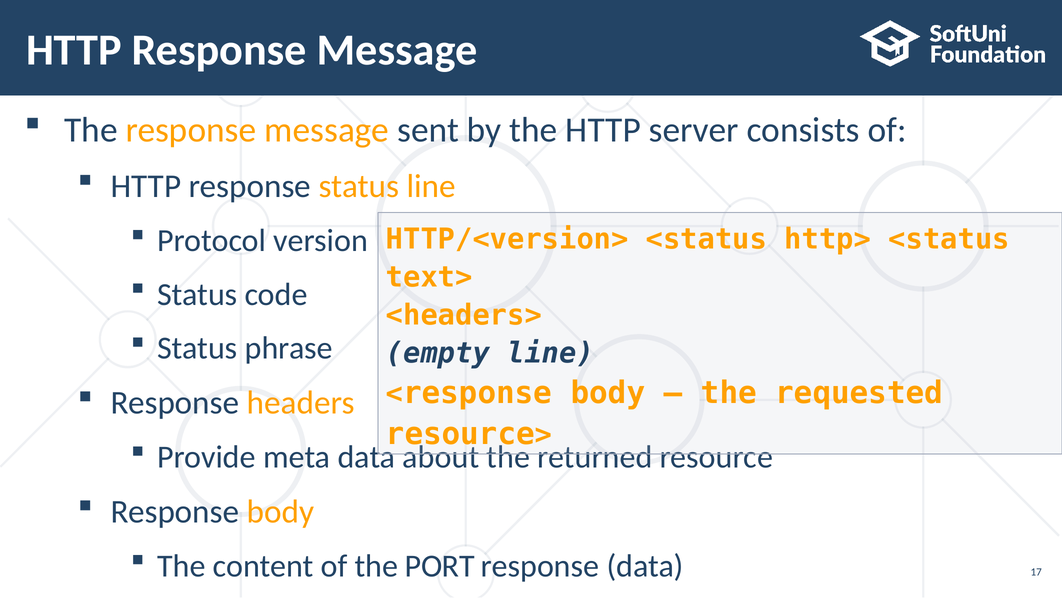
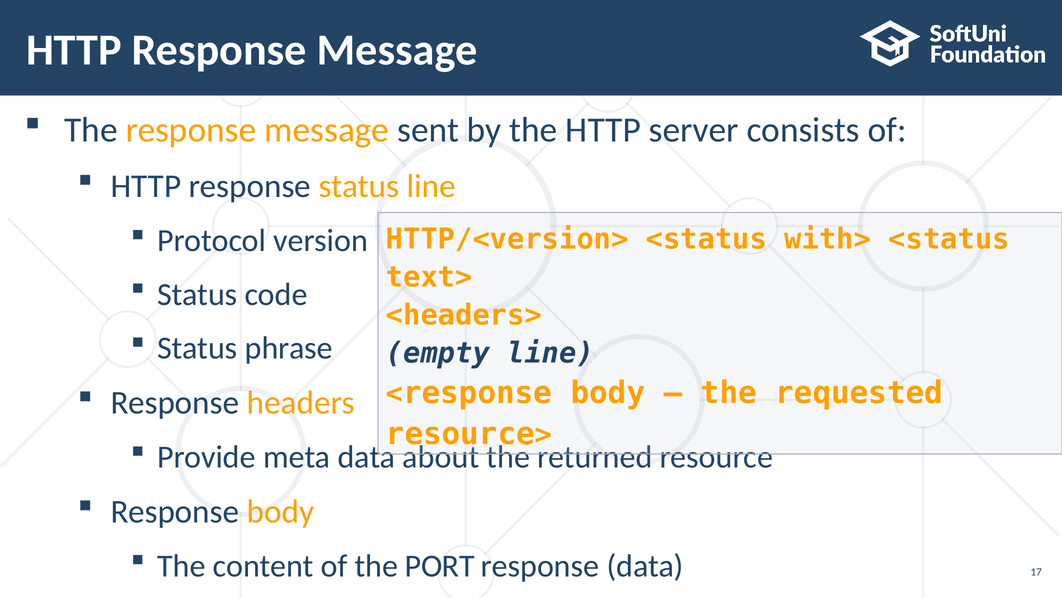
http>: http> -> with> (828, 239)
